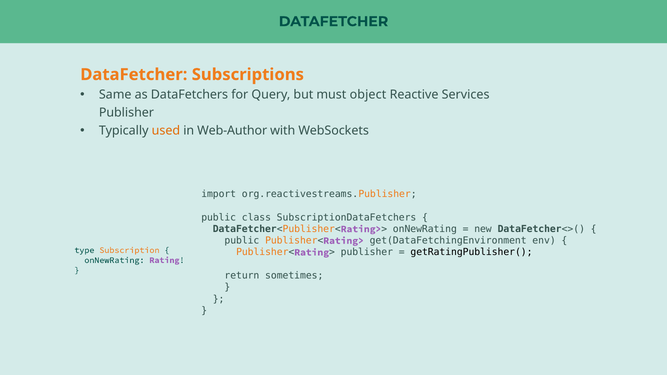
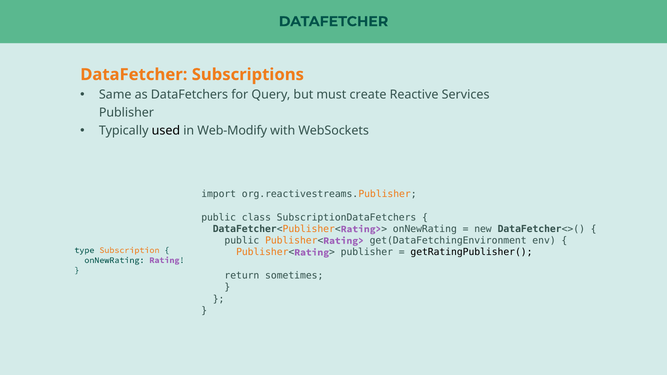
object: object -> create (368, 95)
used colour: orange -> black (166, 131)
Web-Author: Web-Author -> Web-Modify (232, 131)
